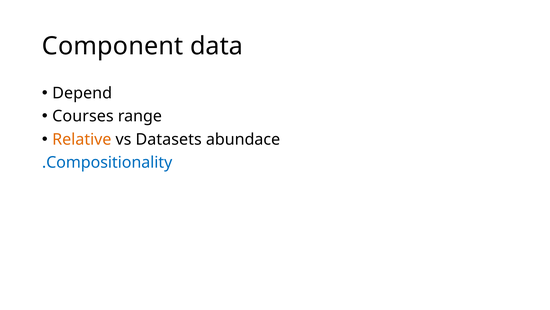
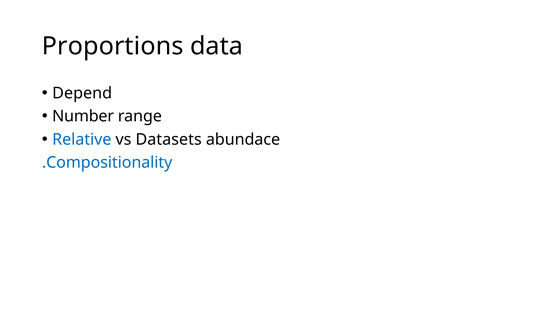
Component: Component -> Proportions (113, 46)
Courses: Courses -> Number (83, 116)
Relative colour: orange -> blue (82, 139)
